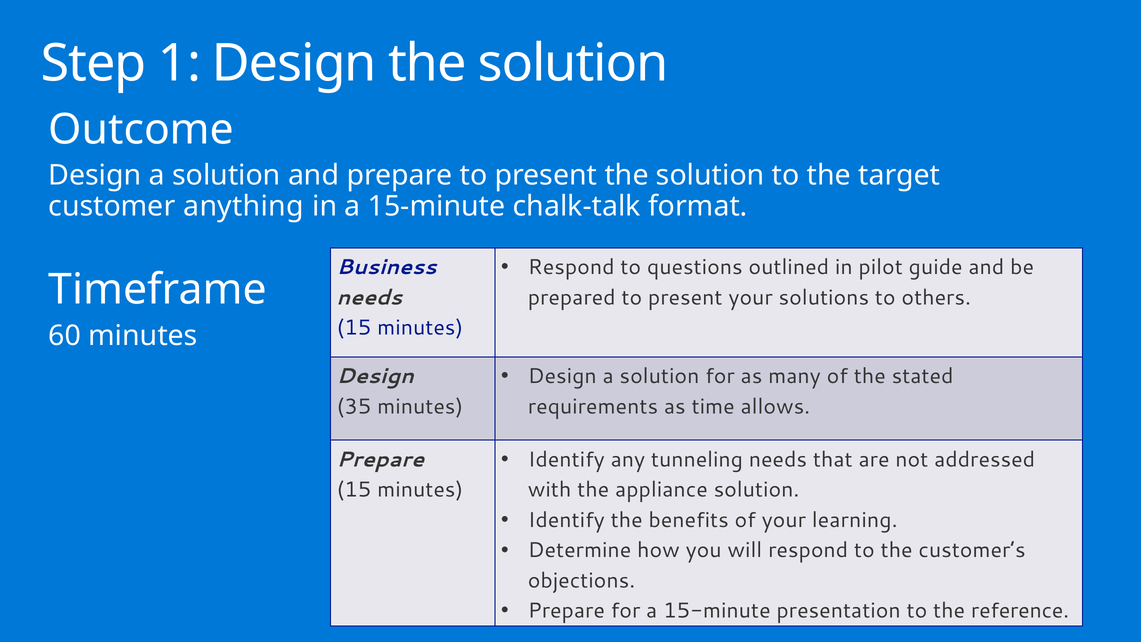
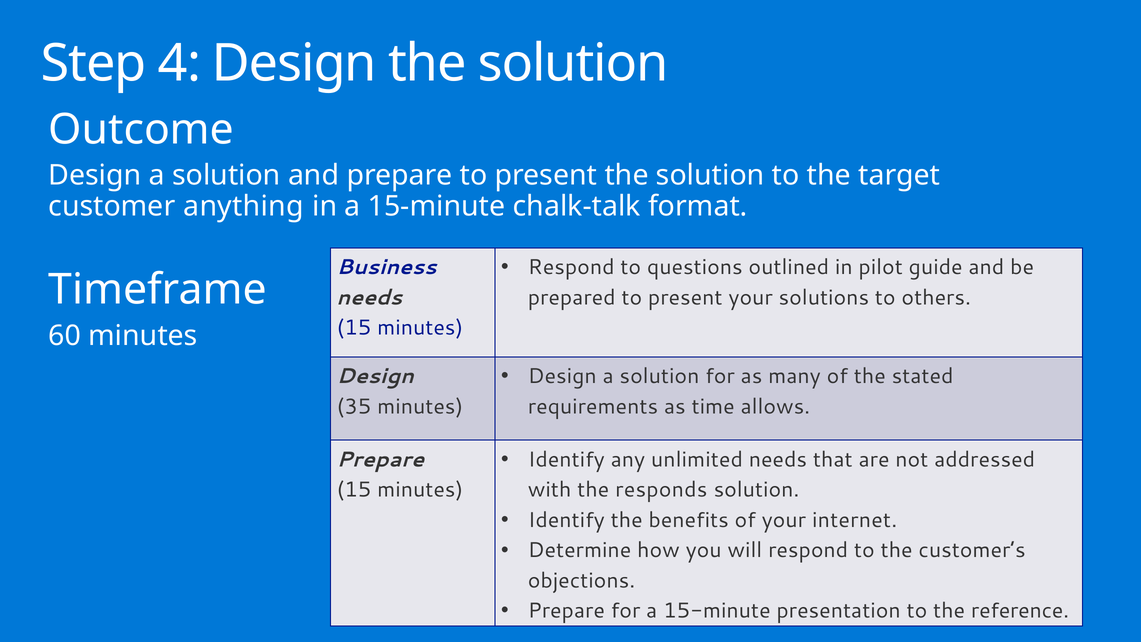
1: 1 -> 4 (180, 64)
tunneling: tunneling -> unlimited (697, 459)
appliance: appliance -> responds (661, 490)
learning: learning -> internet (855, 520)
